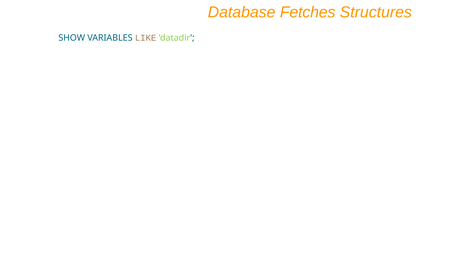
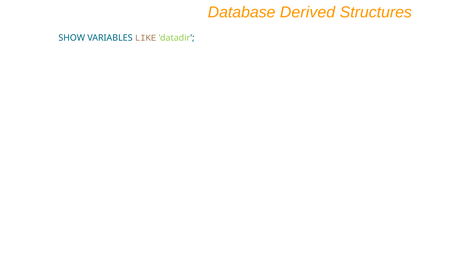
Fetches: Fetches -> Derived (308, 12)
